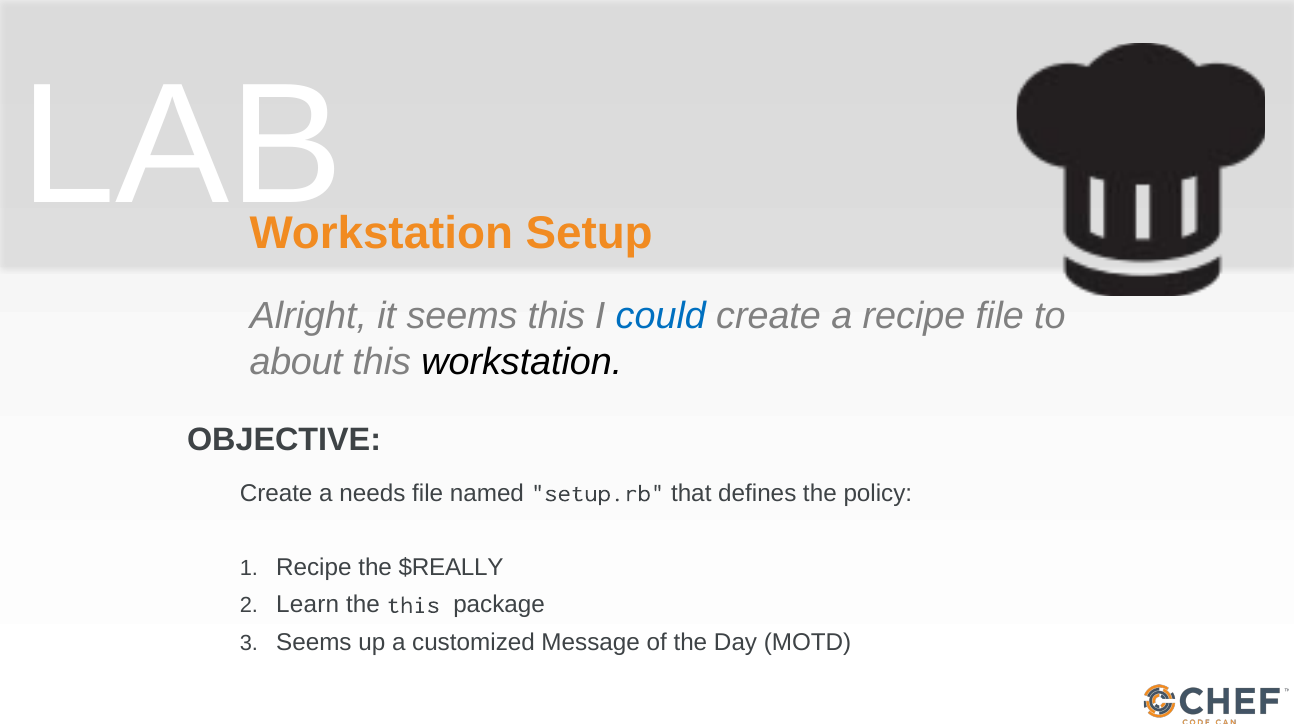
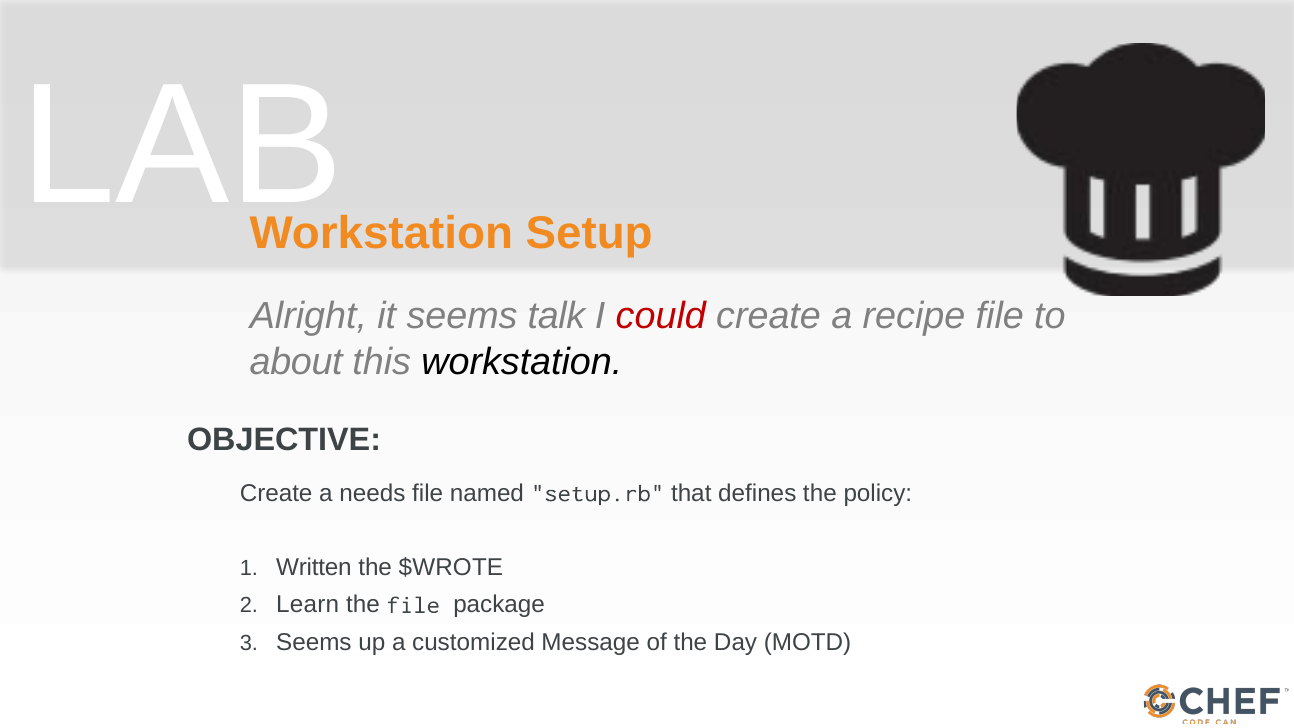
seems this: this -> talk (557, 316)
could colour: blue -> red (661, 316)
Recipe: Recipe -> Written (314, 567)
$REALLY: $REALLY -> $WROTE (451, 567)
the this: this -> file (413, 605)
